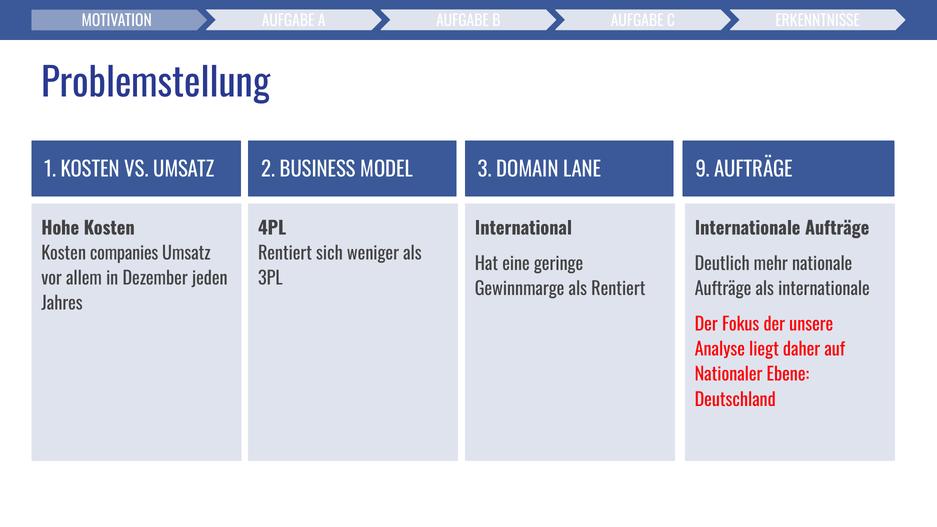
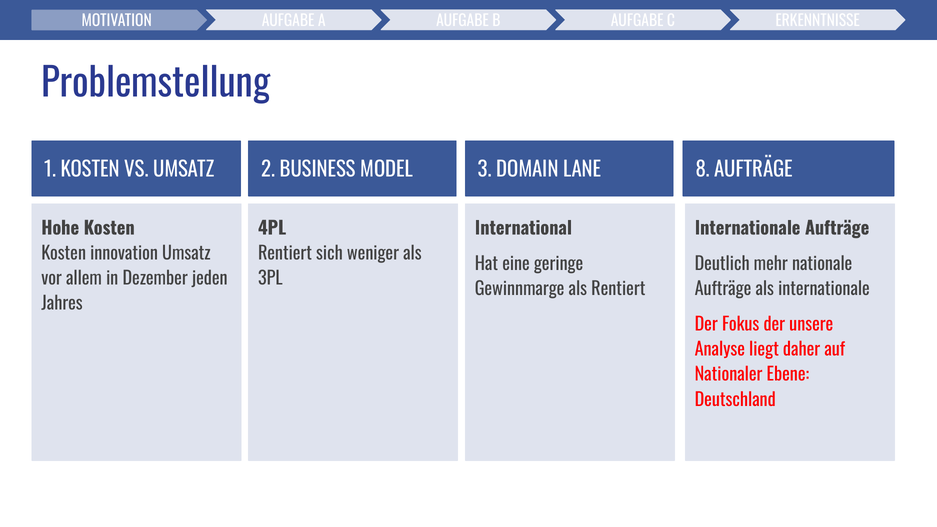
9: 9 -> 8 (703, 170)
companies: companies -> innovation (124, 254)
